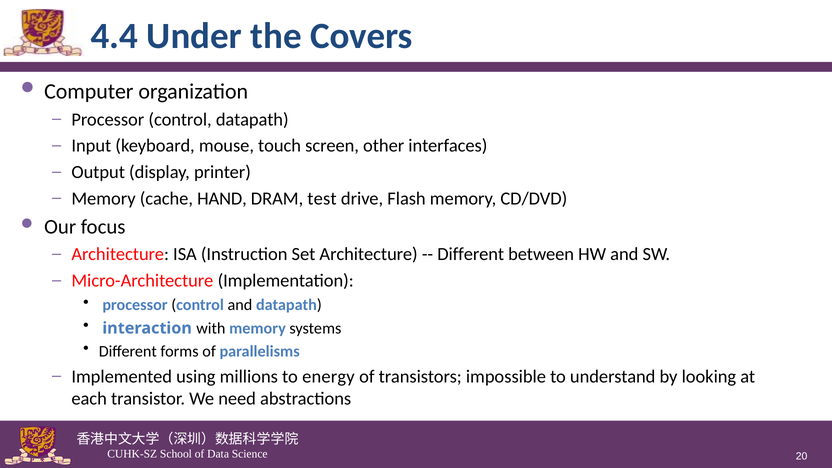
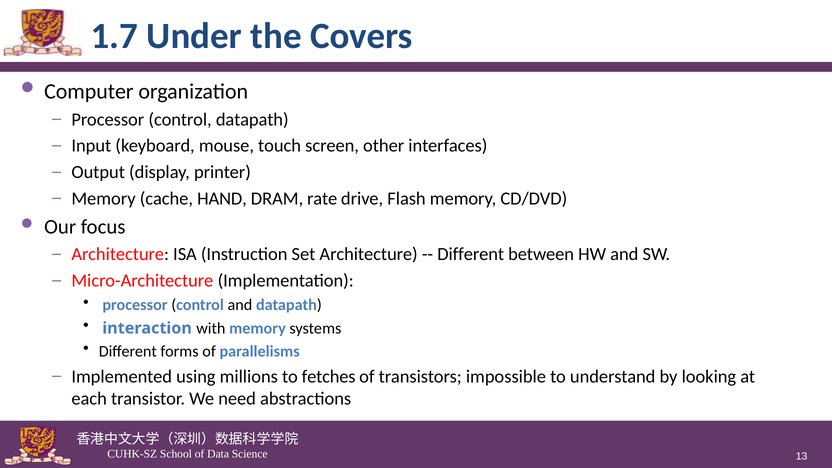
4.4: 4.4 -> 1.7 (114, 36)
test: test -> rate (322, 198)
energy: energy -> fetches (329, 376)
20: 20 -> 13 (802, 456)
